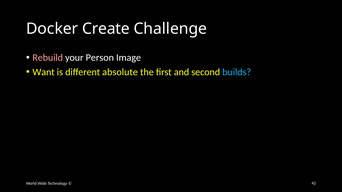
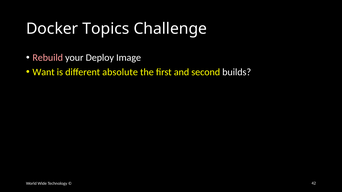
Create: Create -> Topics (106, 29)
Person: Person -> Deploy (100, 58)
builds colour: light blue -> white (237, 72)
